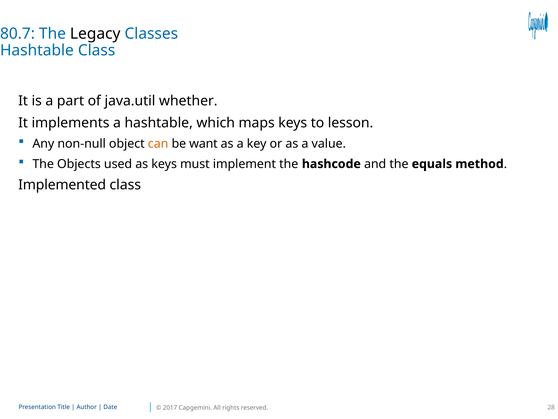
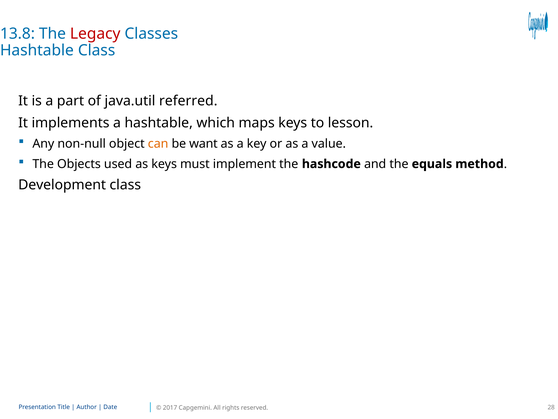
80.7: 80.7 -> 13.8 (17, 34)
Legacy colour: black -> red (95, 34)
whether: whether -> referred (188, 101)
Implemented: Implemented -> Development (62, 185)
